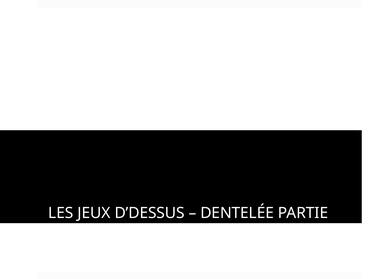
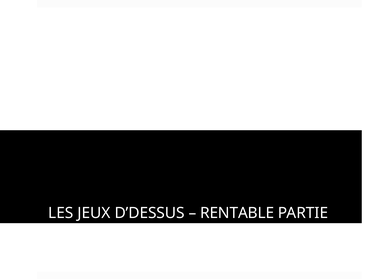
DENTELÉE: DENTELÉE -> RENTABLE (237, 213)
